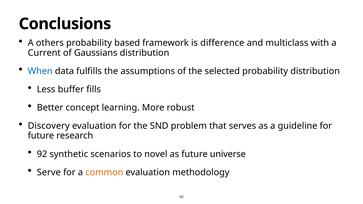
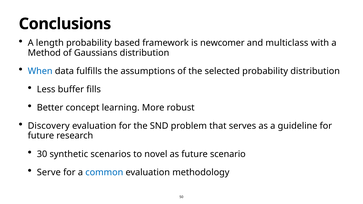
others: others -> length (50, 43)
difference: difference -> newcomer (222, 43)
Current: Current -> Method (44, 53)
92: 92 -> 30 (42, 154)
universe: universe -> scenario (228, 154)
common colour: orange -> blue (104, 172)
